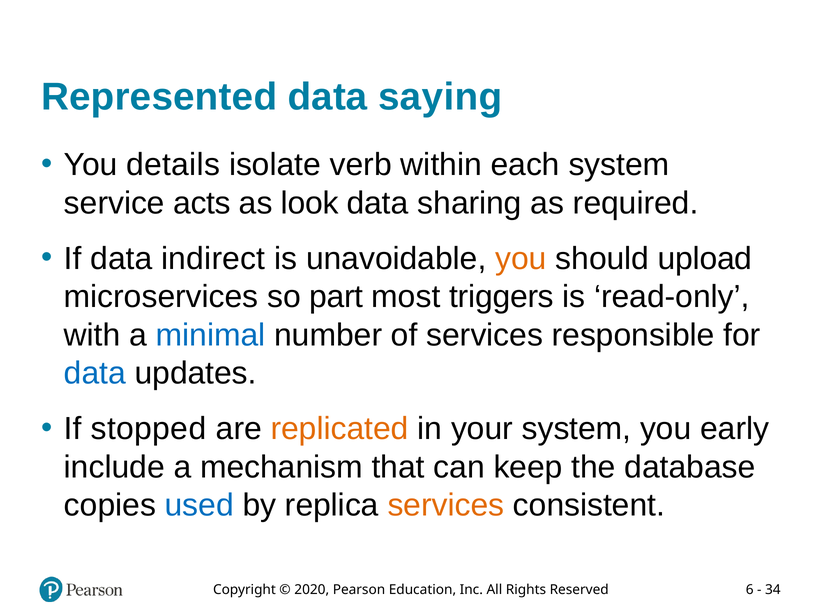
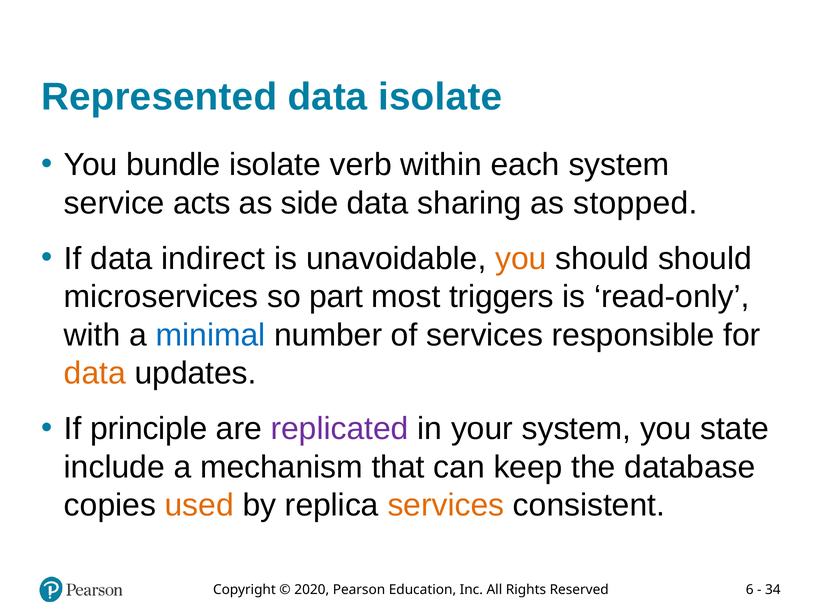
data saying: saying -> isolate (440, 97)
details: details -> bundle (173, 165)
look: look -> side (310, 203)
required: required -> stopped (636, 203)
should upload: upload -> should (705, 259)
data colour: blue -> orange (95, 373)
stopped: stopped -> principle (149, 429)
replicated colour: orange -> purple (340, 429)
early: early -> state (735, 429)
used colour: blue -> orange (199, 505)
